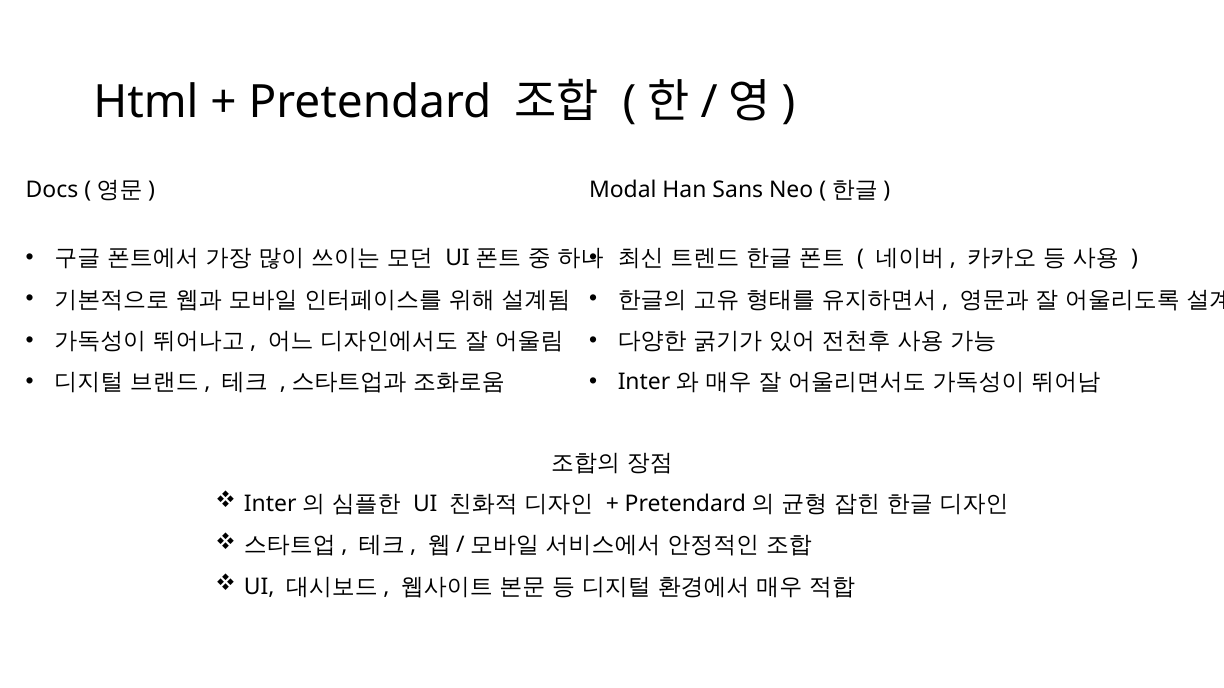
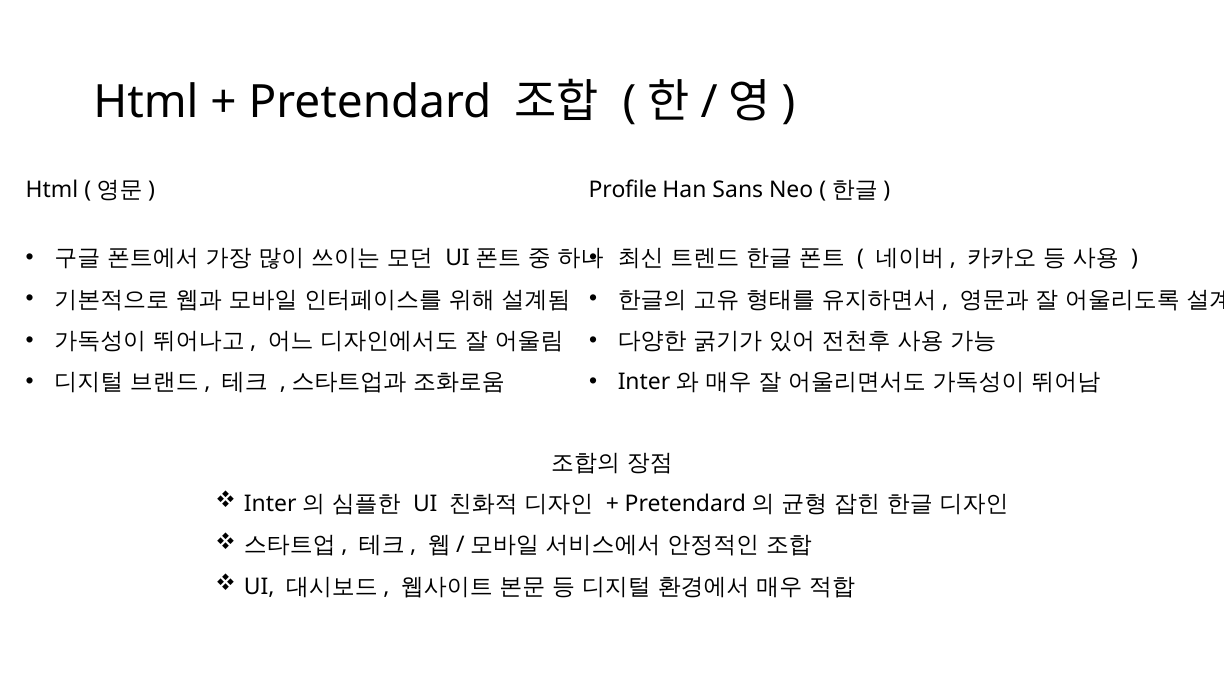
Docs: Docs -> Html (52, 190)
Modal: Modal -> Profile (623, 190)
